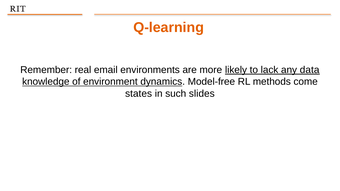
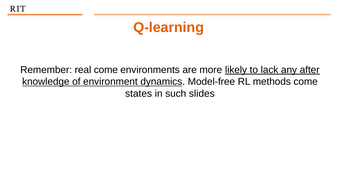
real email: email -> come (106, 70)
data: data -> after (310, 70)
